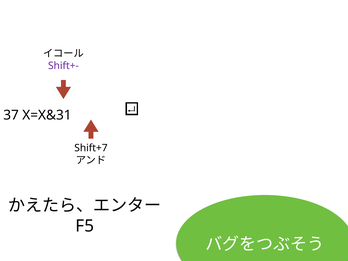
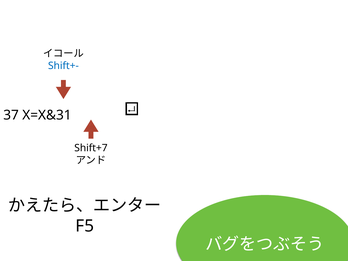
Shift+- colour: purple -> blue (63, 66)
